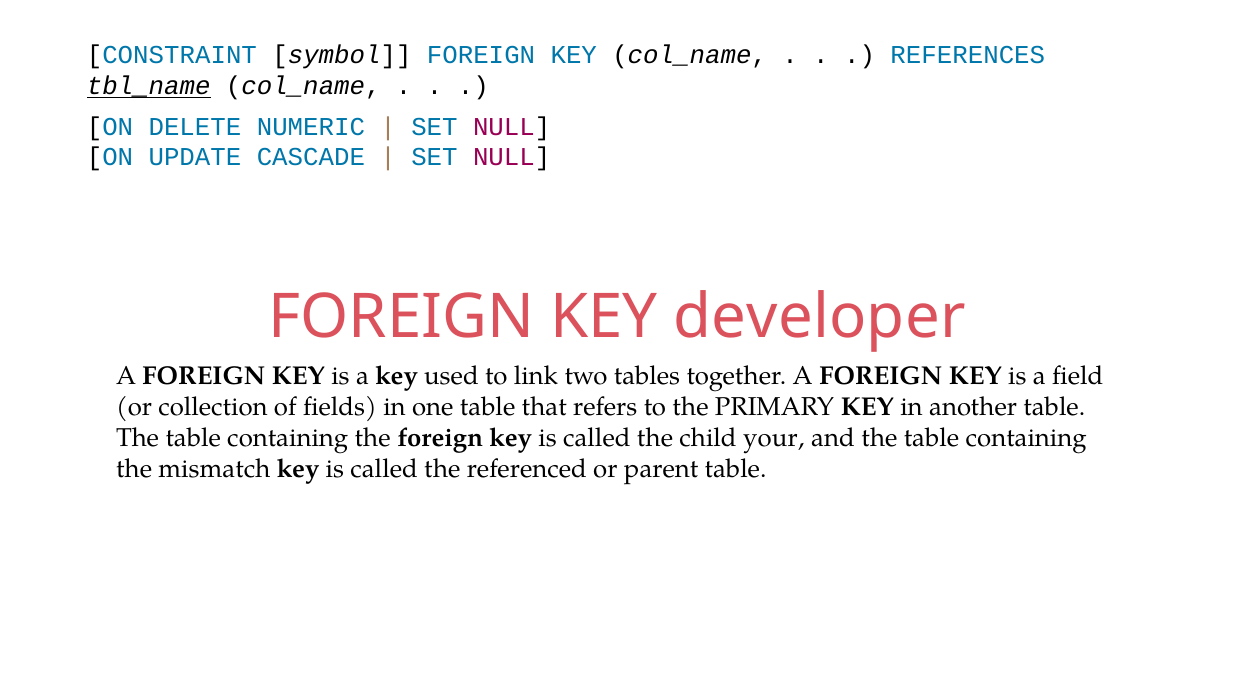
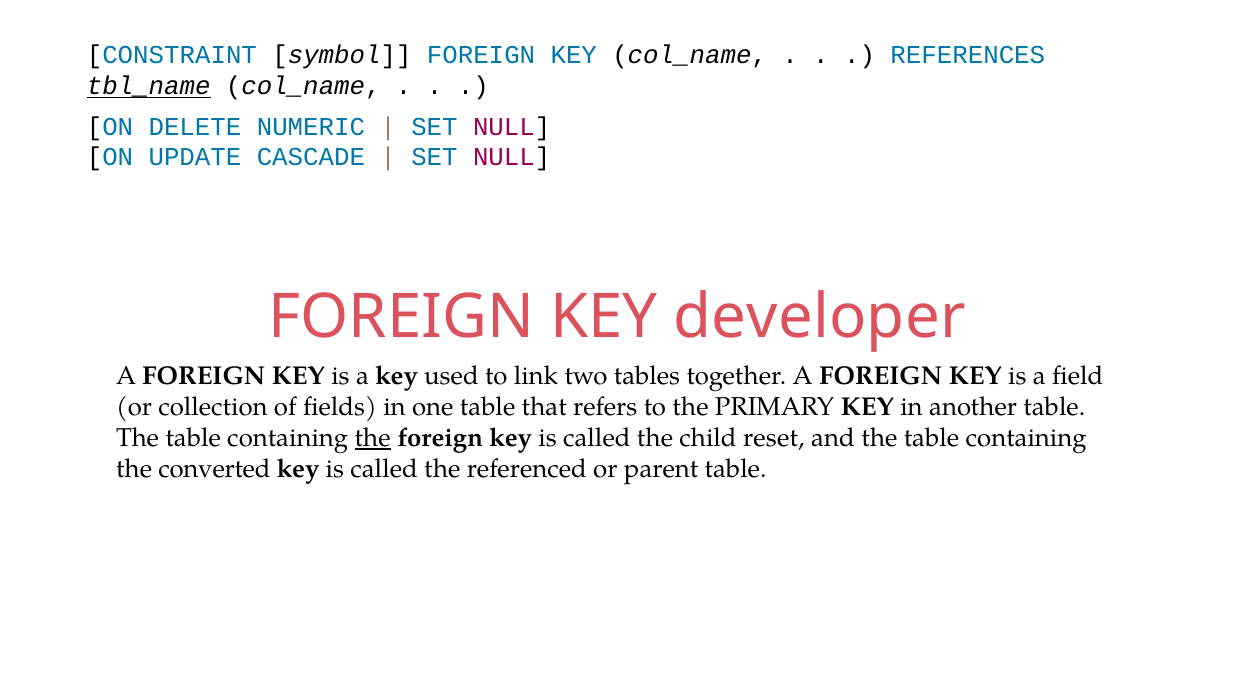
the underline: none -> present (373, 438)
your: your -> reset (774, 438)
mismatch: mismatch -> converted (214, 468)
